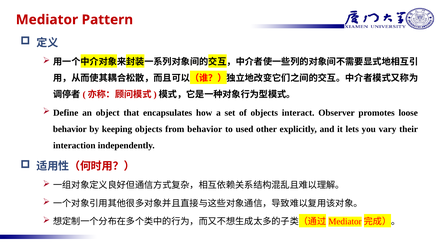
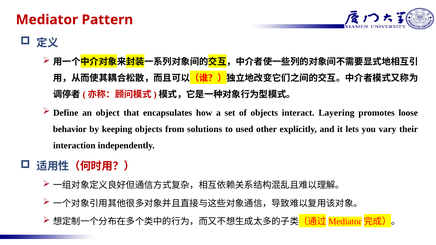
Observer: Observer -> Layering (336, 113)
from behavior: behavior -> solutions (205, 129)
